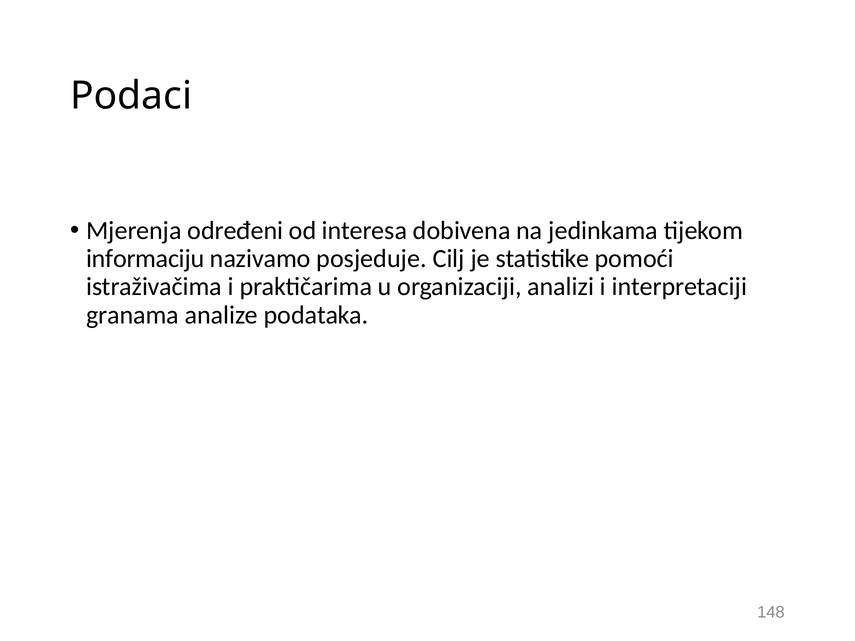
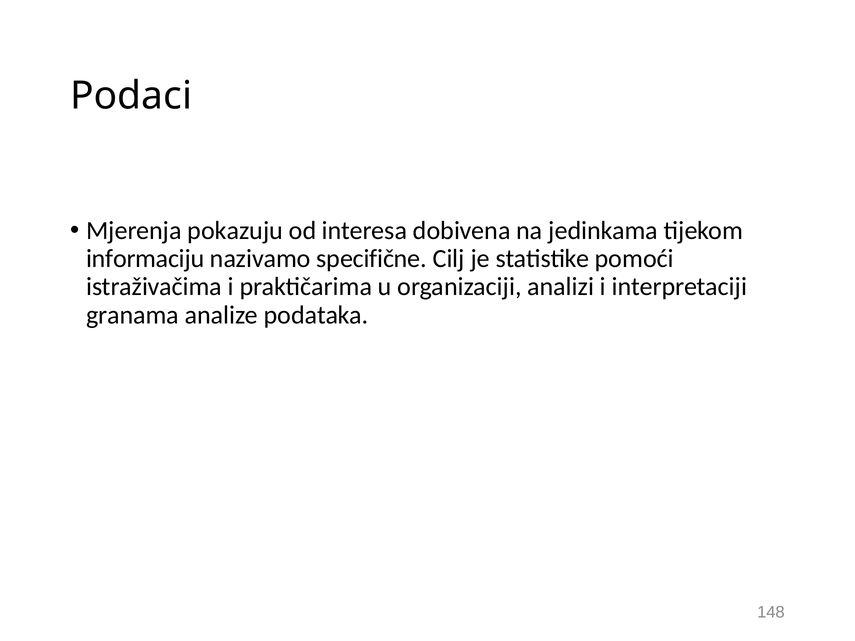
određeni: određeni -> pokazuju (235, 231)
posjeduje: posjeduje -> specifične (372, 259)
